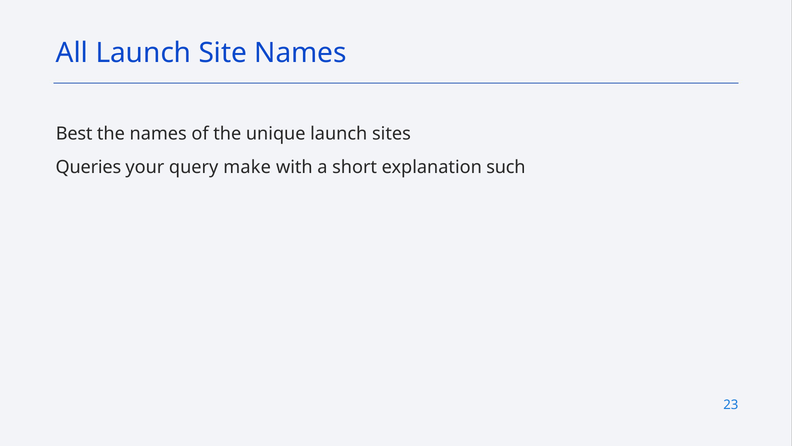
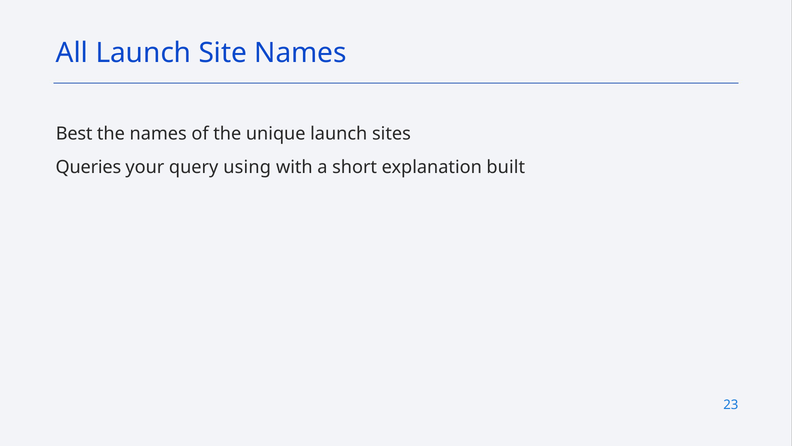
make: make -> using (247, 167)
such: such -> built (506, 167)
